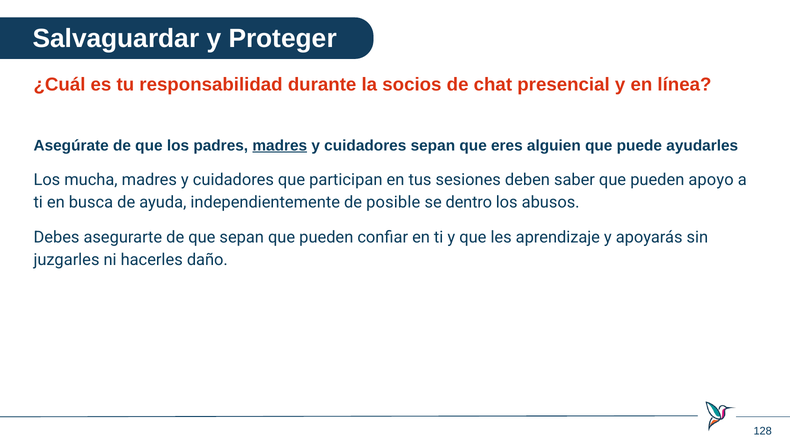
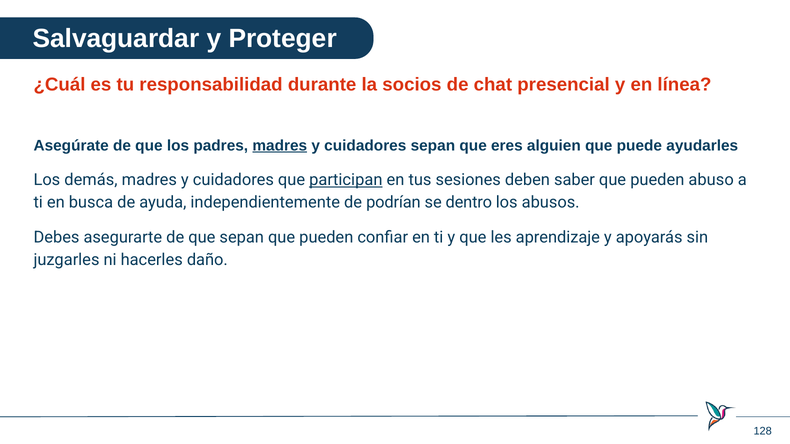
mucha: mucha -> demás (91, 180)
participan underline: none -> present (346, 180)
apoyo: apoyo -> abuso (711, 180)
posible: posible -> podrían (393, 203)
